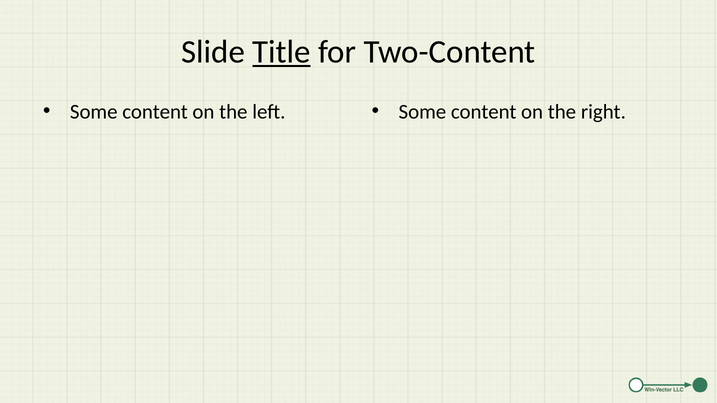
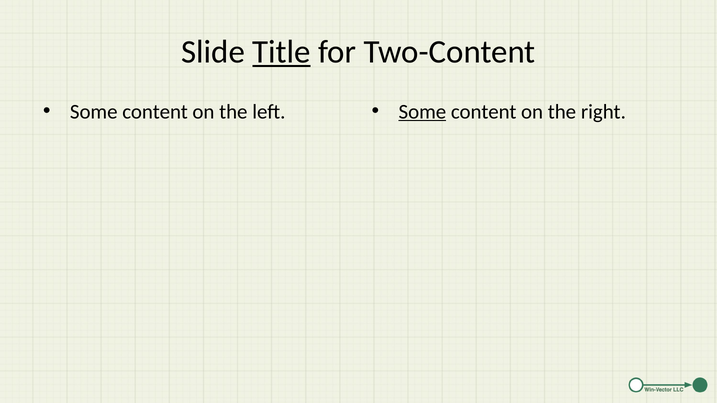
Some underline: none -> present (422, 112)
